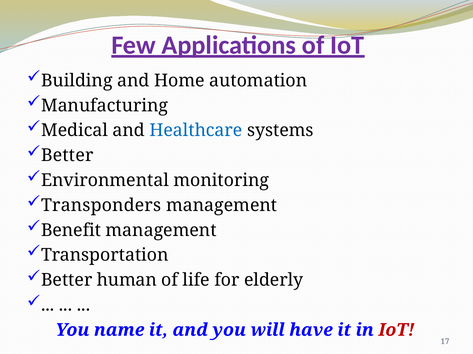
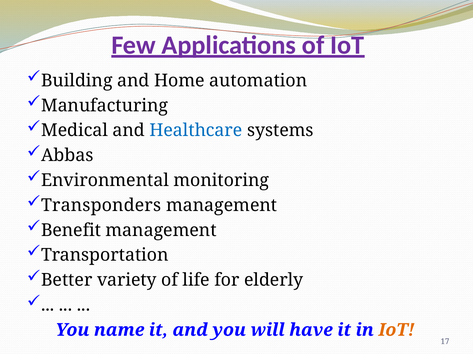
Better: Better -> Abbas (67, 156)
human: human -> variety (127, 281)
IoT colour: red -> orange (397, 331)
